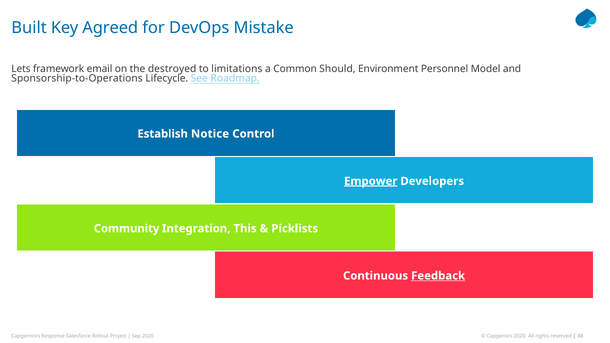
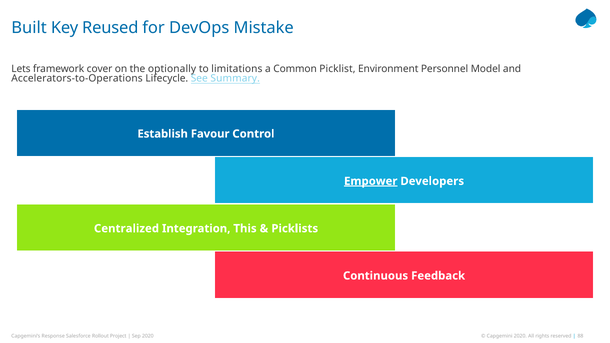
Agreed: Agreed -> Reused (110, 28)
email: email -> cover (100, 69)
destroyed: destroyed -> optionally (172, 69)
Should: Should -> Picklist (337, 69)
Sponsorship-to-Operations: Sponsorship-to-Operations -> Accelerators-to-Operations (77, 79)
Roadmap: Roadmap -> Summary (235, 79)
Notice: Notice -> Favour (210, 134)
Community: Community -> Centralized (126, 229)
Feedback underline: present -> none (438, 276)
